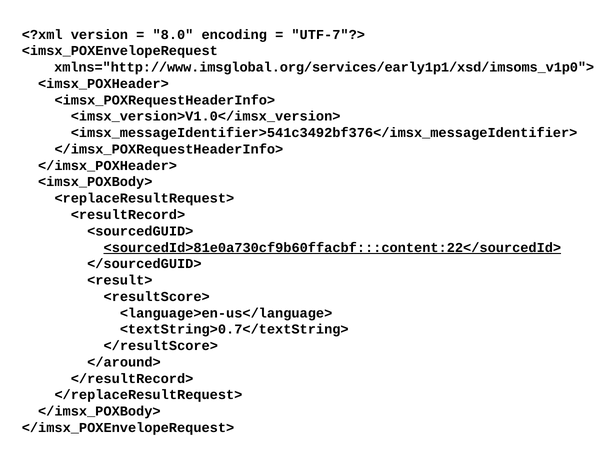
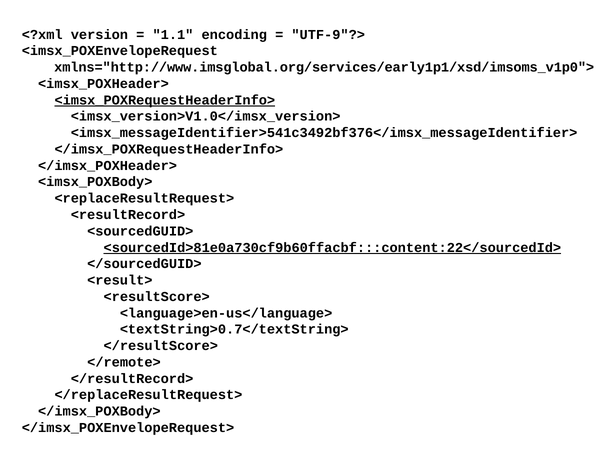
8.0: 8.0 -> 1.1 (173, 35)
UTF-7"?>: UTF-7"?> -> UTF-9"?> (328, 35)
<imsx_POXRequestHeaderInfo> underline: none -> present (165, 100)
</around>: </around> -> </remote> (124, 362)
